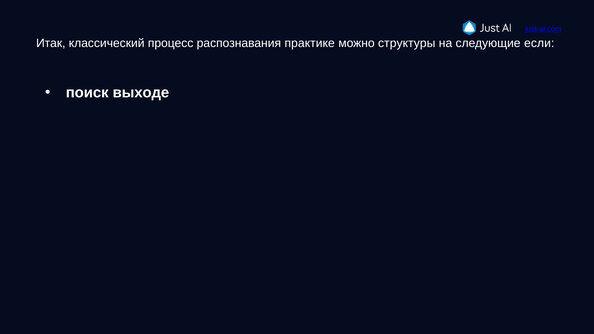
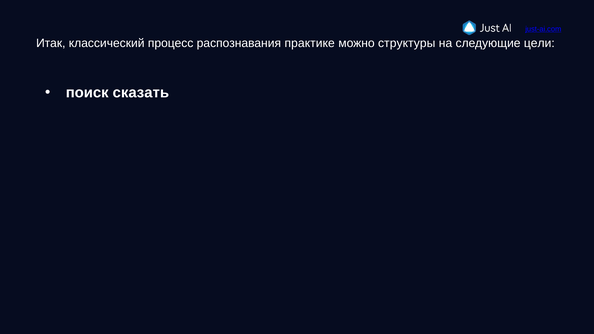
если: если -> цели (539, 43)
выходе: выходе -> сказать (141, 93)
